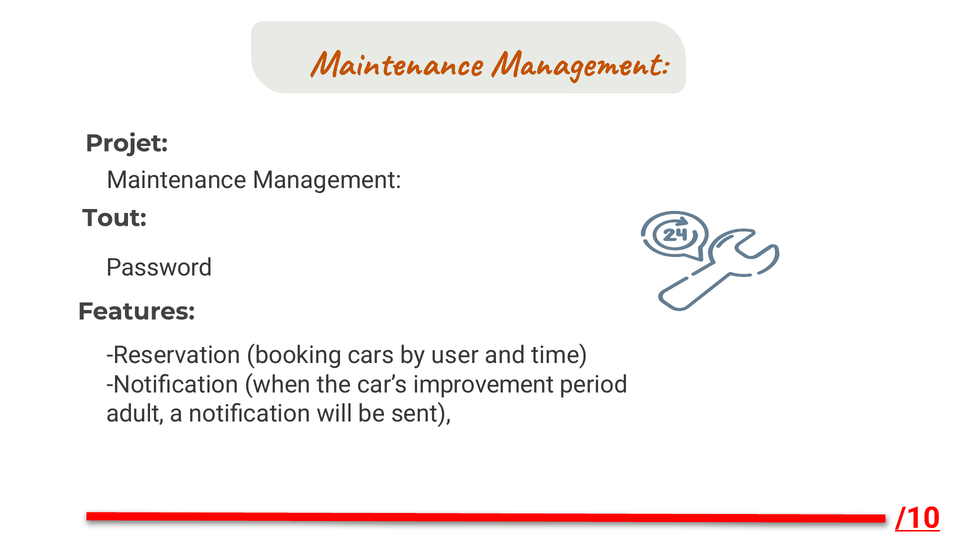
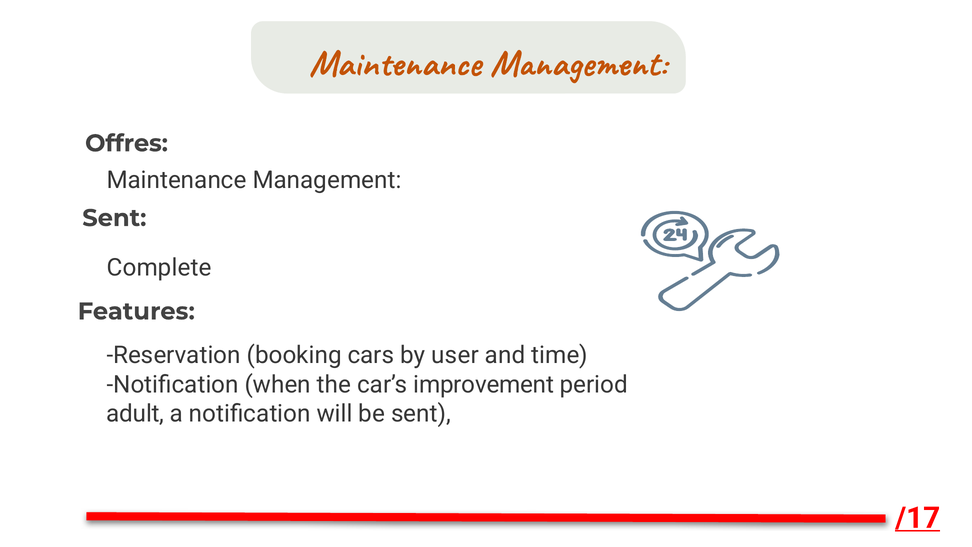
Projet: Projet -> Offres (127, 143)
Tout: Tout -> Sent (114, 218)
Password: Password -> Complete (159, 268)
/10: /10 -> /17 (918, 518)
